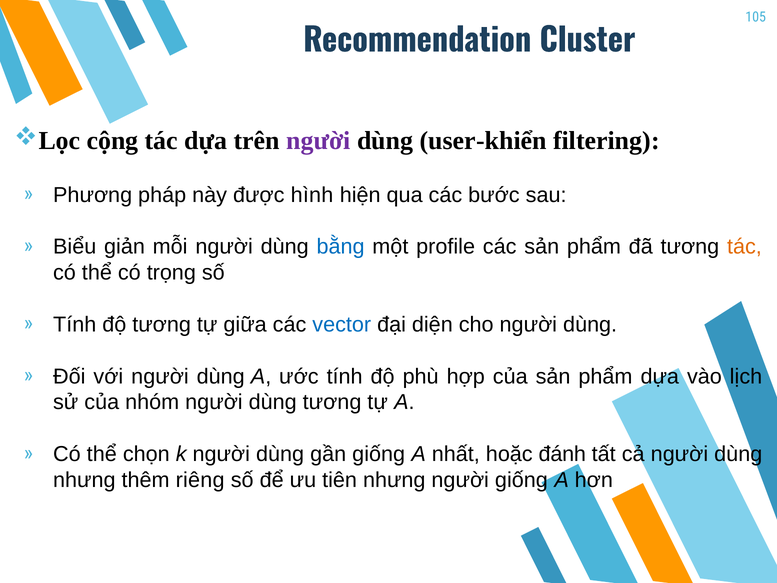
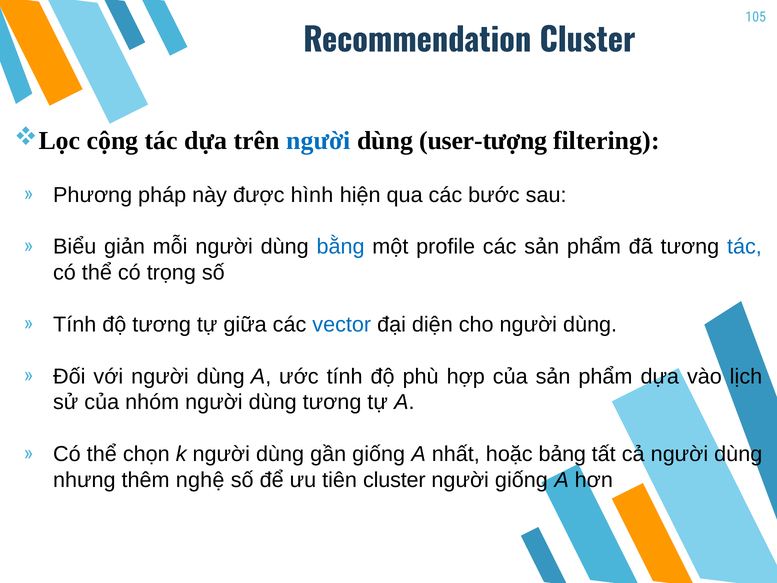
người colour: purple -> blue (318, 141)
user-khiển: user-khiển -> user-tượng (483, 141)
tác colour: orange -> blue (744, 247)
đánh: đánh -> bảng (562, 454)
riêng: riêng -> nghệ (200, 480)
tiên nhưng: nhưng -> cluster (394, 480)
